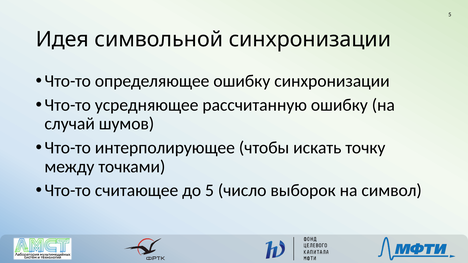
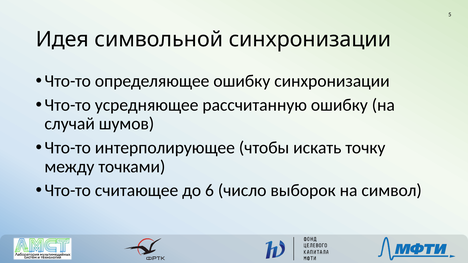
до 5: 5 -> 6 (210, 191)
